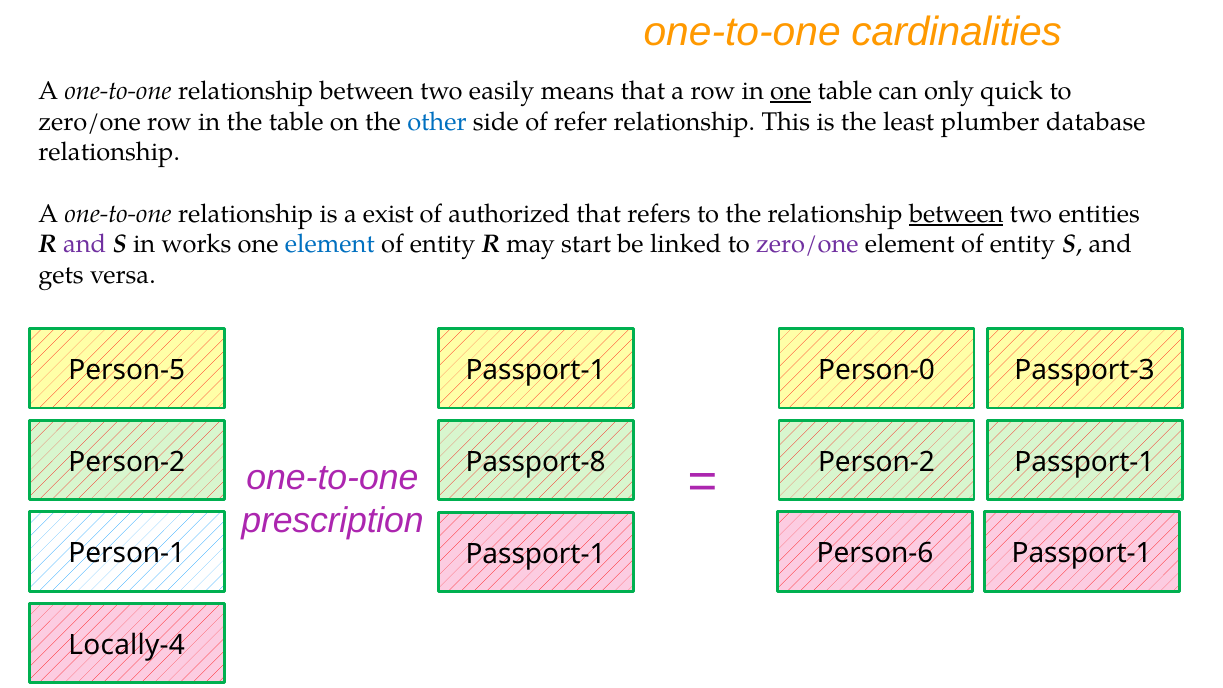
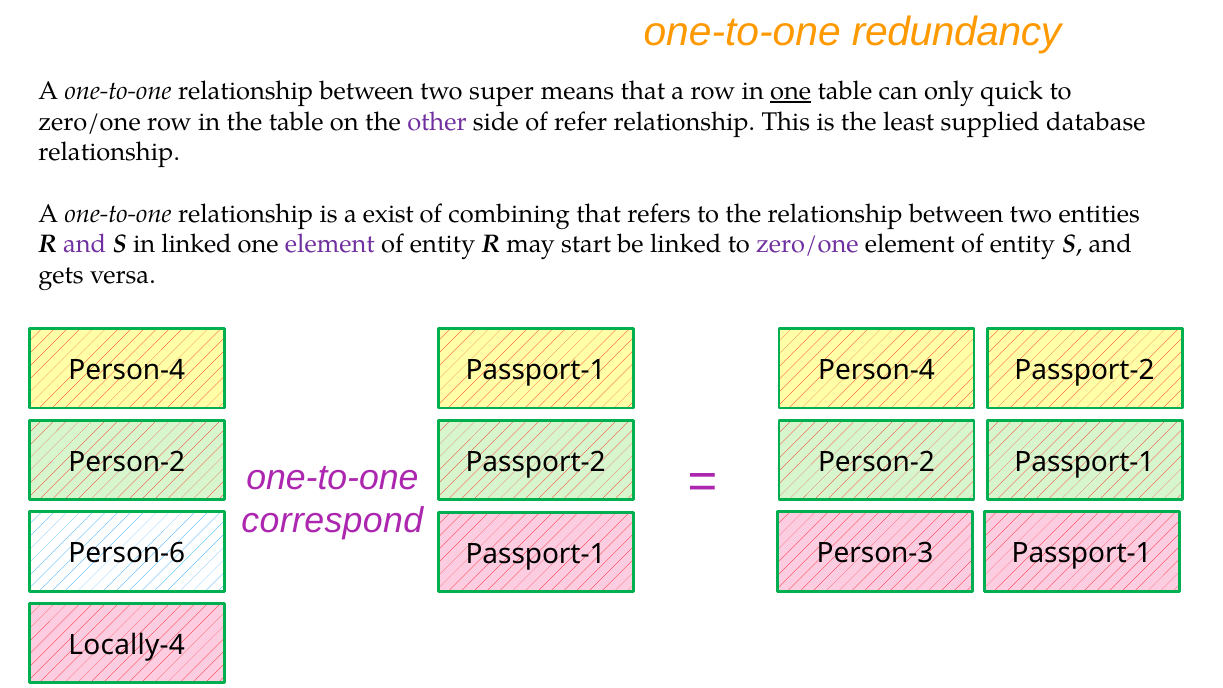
cardinalities: cardinalities -> redundancy (957, 32)
easily: easily -> super (502, 91)
other colour: blue -> purple (437, 122)
plumber: plumber -> supplied (990, 122)
authorized: authorized -> combining (509, 214)
between underline: present -> none (956, 214)
in works: works -> linked (197, 244)
element colour: blue -> purple (330, 244)
Person-5: Person-5 -> Person-4 (127, 370)
Passport-1 Person-0: Person-0 -> Person-4 (876, 370)
Passport-3: Passport-3 -> Passport-2 (1085, 370)
Person-2 Passport-8: Passport-8 -> Passport-2 (536, 462)
prescription: prescription -> correspond (332, 520)
Person-1: Person-1 -> Person-6 (127, 553)
Person-6: Person-6 -> Person-3 (875, 553)
